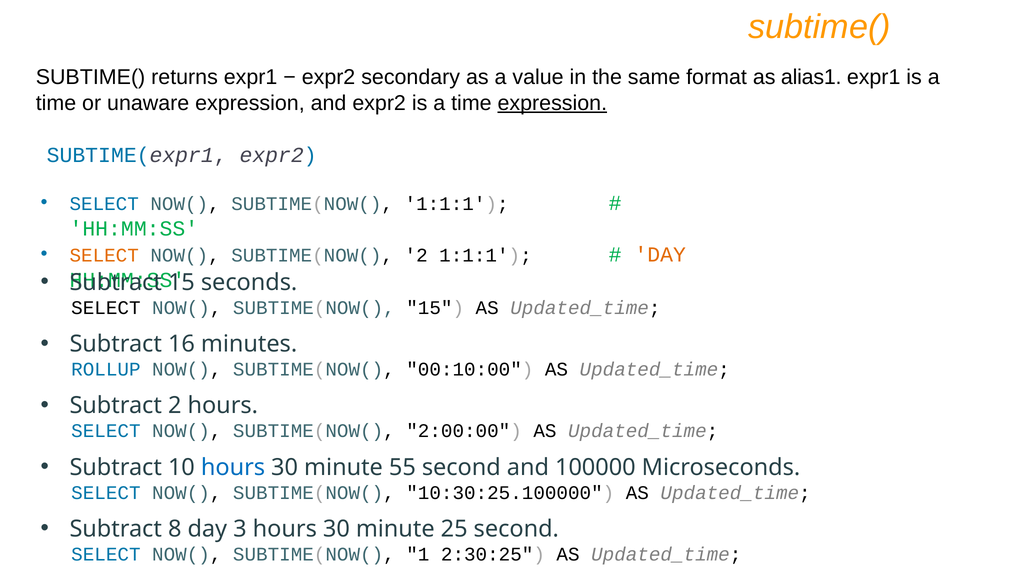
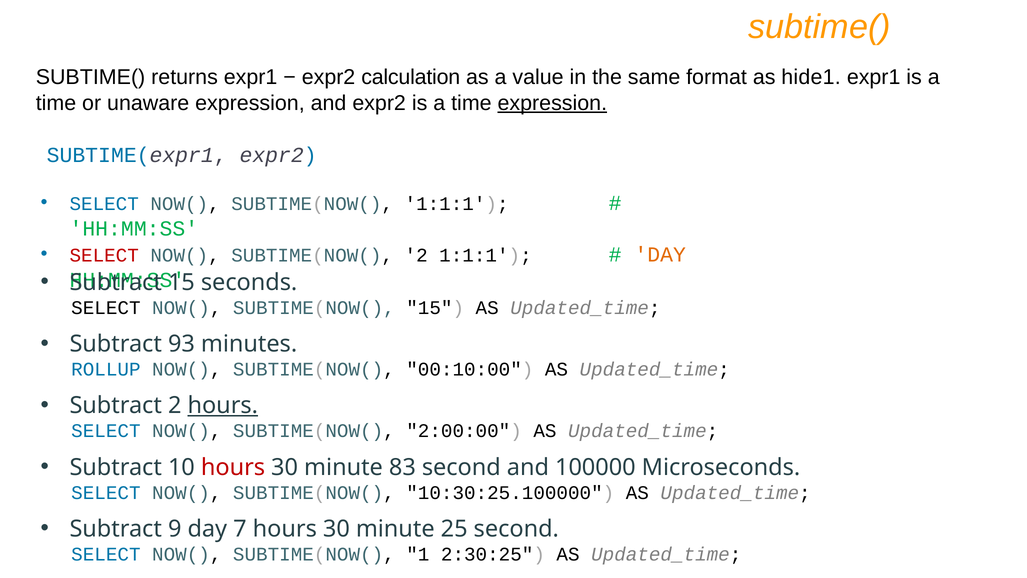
secondary: secondary -> calculation (411, 77)
alias1: alias1 -> hide1 (811, 77)
SELECT colour: orange -> red (104, 255)
16: 16 -> 93 (181, 344)
hours underline: none -> present (223, 405)
hours colour: blue -> red (233, 467)
55: 55 -> 83 (402, 467)
8: 8 -> 9 (175, 529)
3: 3 -> 7 (240, 529)
